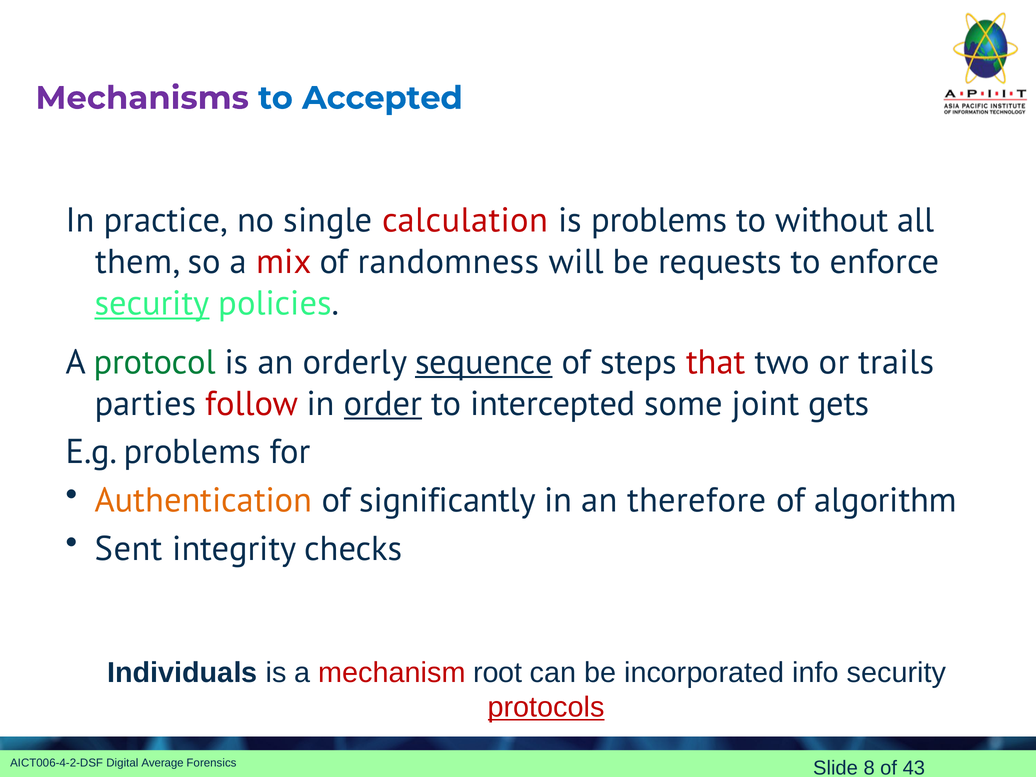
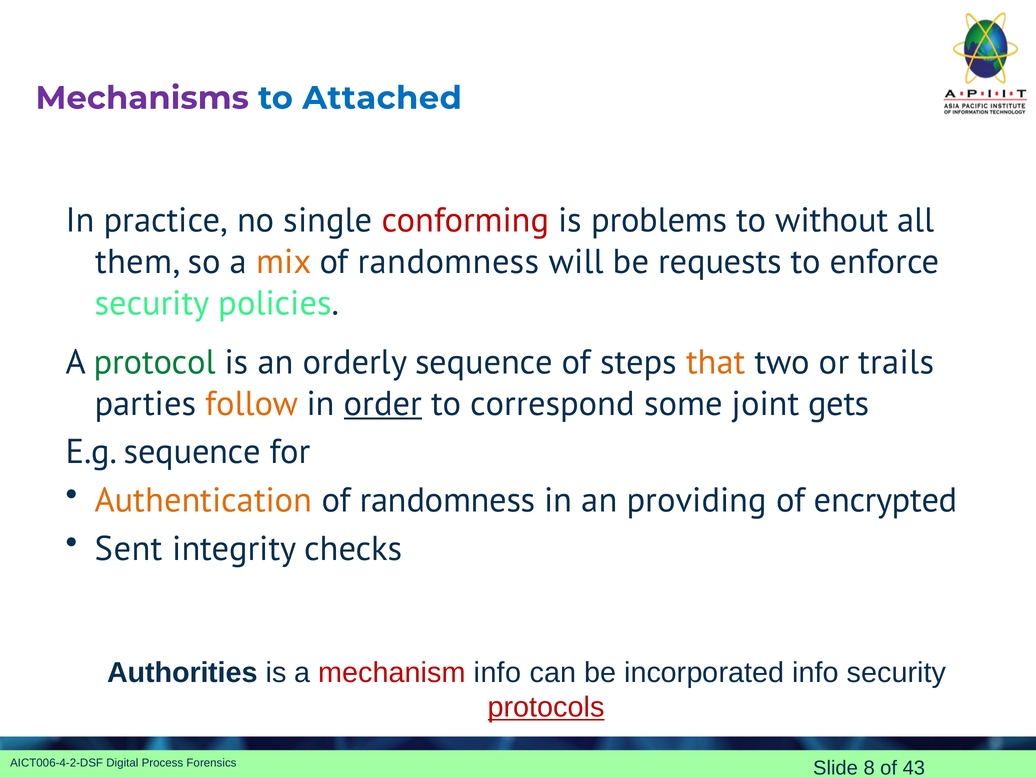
Accepted: Accepted -> Attached (382, 98)
calculation: calculation -> conforming (465, 221)
mix colour: red -> orange (284, 262)
security underline: present -> none (152, 303)
sequence underline: present -> none (484, 362)
that colour: red -> orange (716, 362)
follow colour: red -> orange (252, 404)
intercepted: intercepted -> correspond (553, 404)
E.g problems: problems -> sequence (192, 452)
significantly: significantly -> randomness (448, 500)
therefore: therefore -> providing (697, 500)
algorithm: algorithm -> encrypted (886, 500)
Individuals: Individuals -> Authorities (182, 673)
mechanism root: root -> info (498, 673)
Average: Average -> Process (162, 763)
